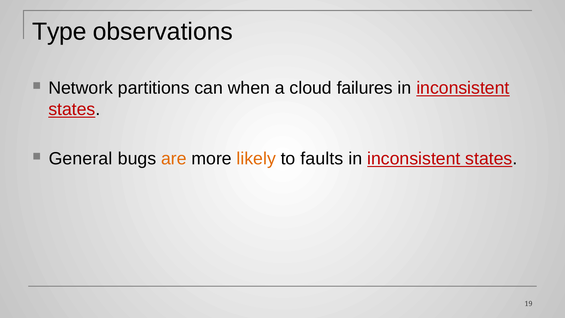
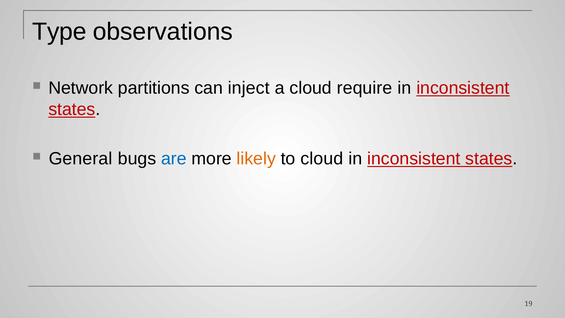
when: when -> inject (249, 88)
failures: failures -> require (365, 88)
are colour: orange -> blue (174, 159)
to faults: faults -> cloud (322, 159)
